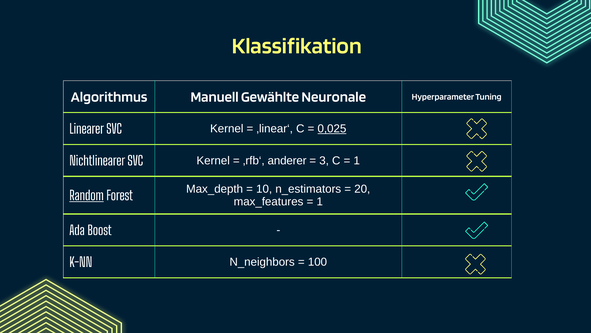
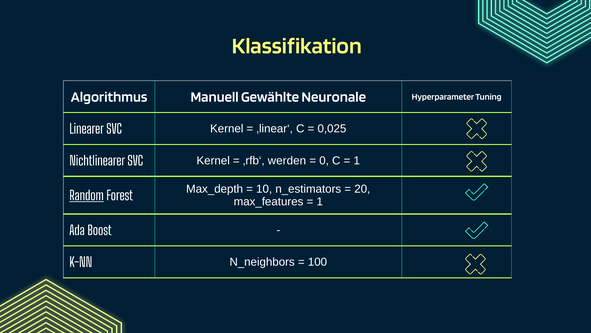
0,025 underline: present -> none (332, 128)
anderer: anderer -> werden (287, 160)
3: 3 -> 0 (324, 160)
